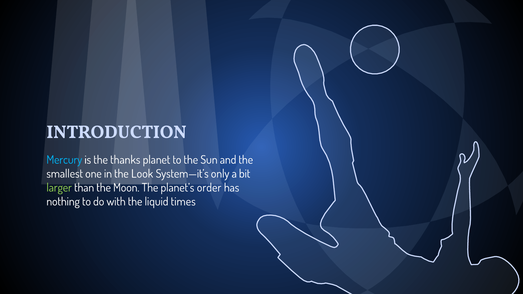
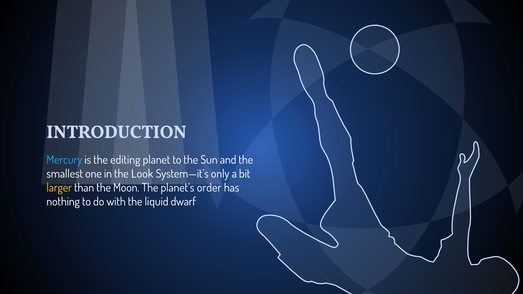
thanks: thanks -> editing (125, 160)
larger colour: light green -> yellow (59, 188)
times: times -> dwarf (183, 202)
